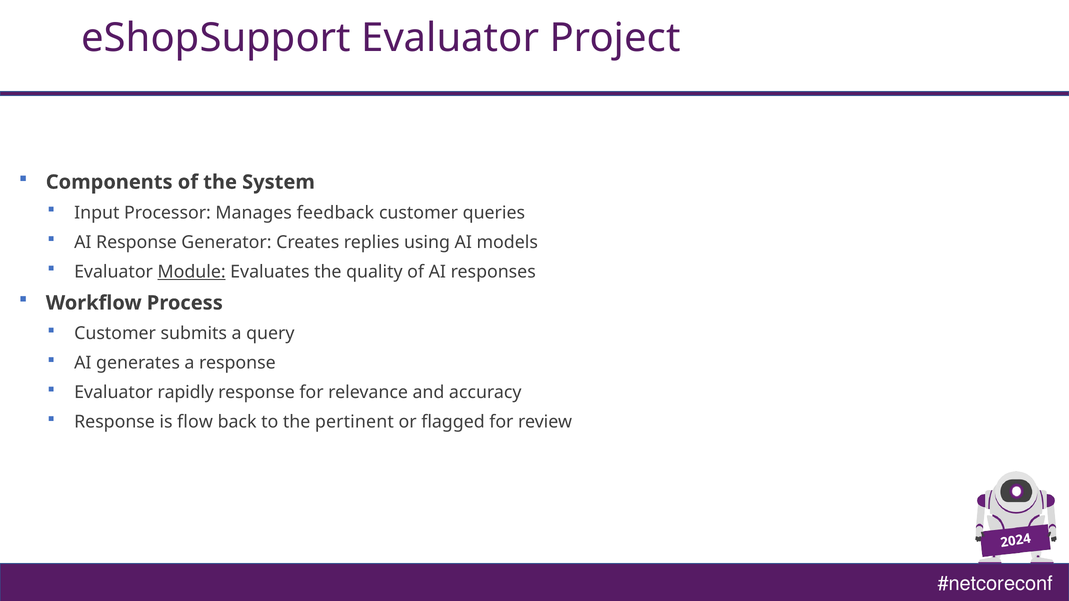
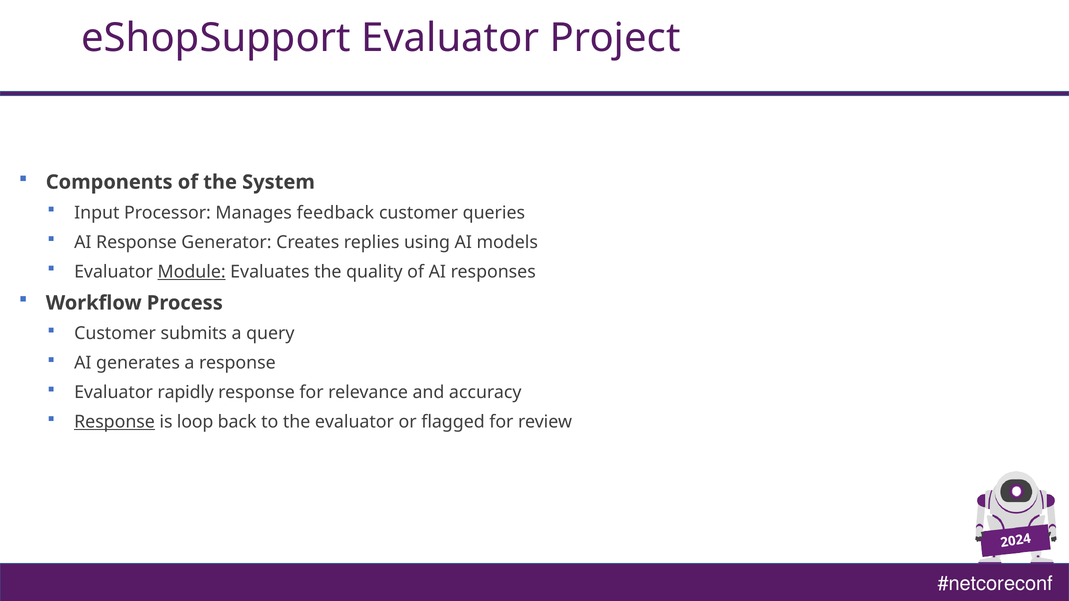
Response underline: none -> present (115, 422)
flow: flow -> loop (195, 422)
the pertinent: pertinent -> evaluator (354, 422)
